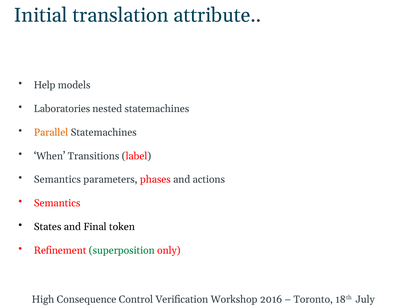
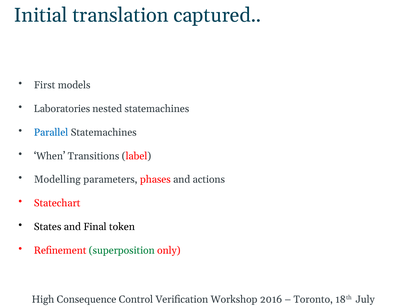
attribute: attribute -> captured (217, 15)
Help: Help -> First (45, 85)
Parallel colour: orange -> blue (51, 132)
Semantics: Semantics -> Modelling (57, 179)
Semantics: Semantics -> Statechart (57, 203)
